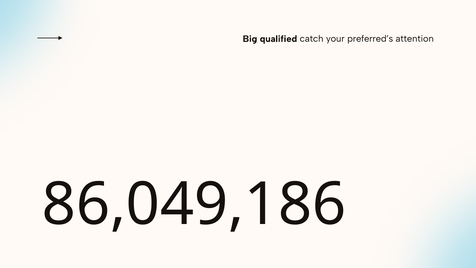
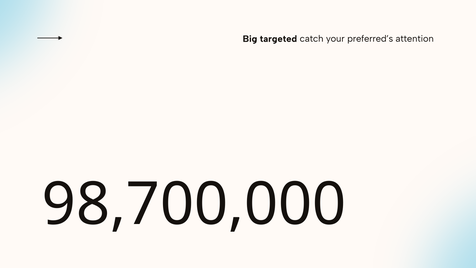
qualified: qualified -> targeted (278, 39)
86,049,186: 86,049,186 -> 98,700,000 (194, 204)
